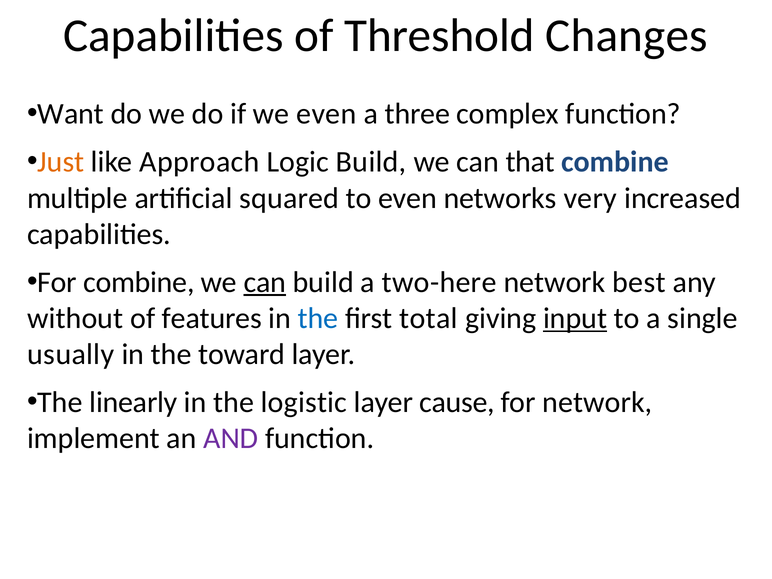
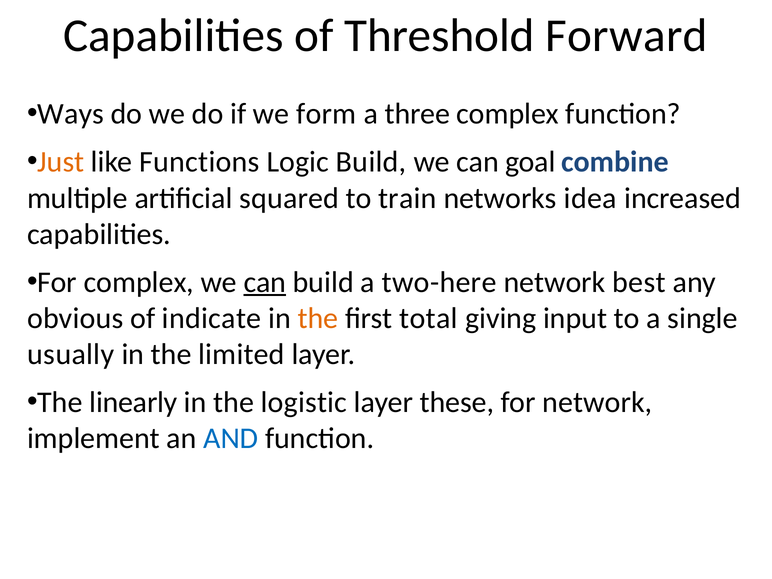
Changes: Changes -> Forward (626, 35)
Want: Want -> Ways (71, 114)
we even: even -> form (326, 114)
Approach: Approach -> Functions (199, 162)
that: that -> goal (530, 162)
to even: even -> train (407, 198)
very: very -> idea (590, 198)
For combine: combine -> complex (139, 282)
without: without -> obvious (75, 318)
features: features -> indicate (212, 318)
the colour: blue -> orange (318, 318)
input underline: present -> none (575, 318)
toward: toward -> limited (242, 354)
cause: cause -> these (457, 402)
AND colour: purple -> blue (231, 438)
